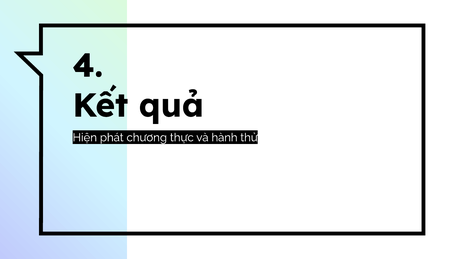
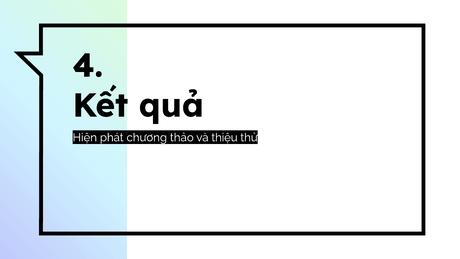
thực: thực -> thảo (182, 137)
hành: hành -> thiệu (225, 137)
